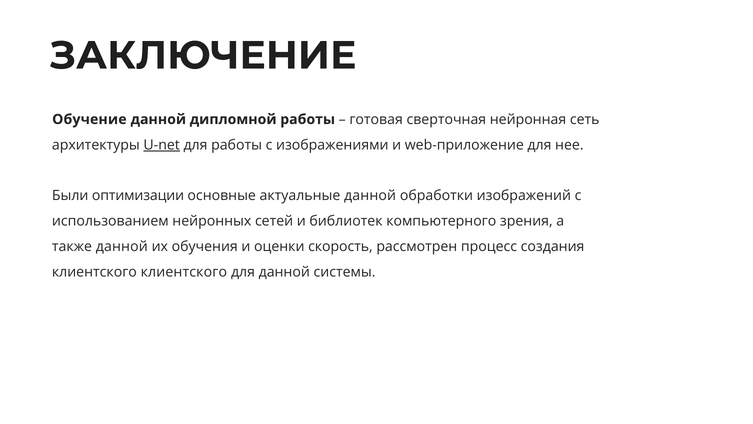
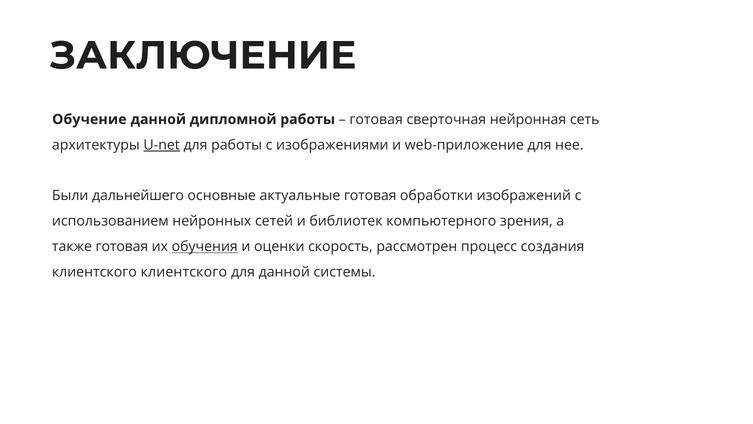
оптимизации: оптимизации -> дальнейшего (138, 196)
актуальные данной: данной -> готовая (370, 196)
также данной: данной -> готовая (122, 246)
обучения underline: none -> present (205, 246)
